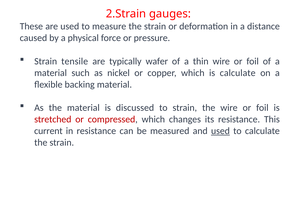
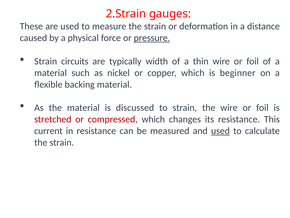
pressure underline: none -> present (152, 38)
tensile: tensile -> circuits (75, 61)
wafer: wafer -> width (157, 61)
is calculate: calculate -> beginner (238, 73)
